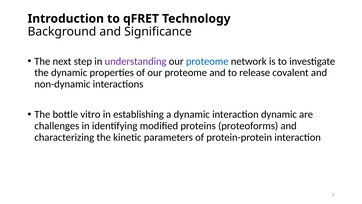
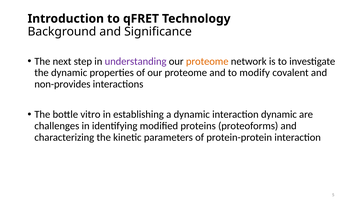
proteome colour: blue -> orange (207, 61)
release: release -> modify (255, 73)
non-dynamic: non-dynamic -> non-provides (62, 84)
